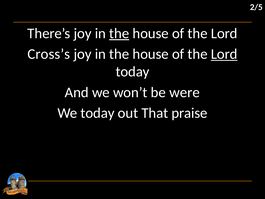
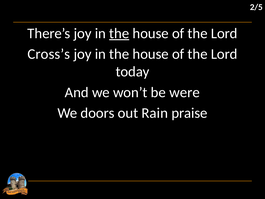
Lord underline: present -> none (224, 54)
We today: today -> doors (98, 113)
That: That -> Rain (155, 113)
